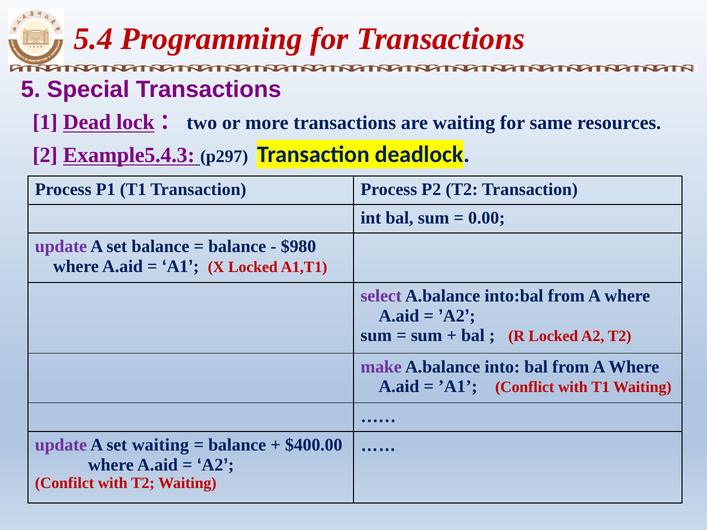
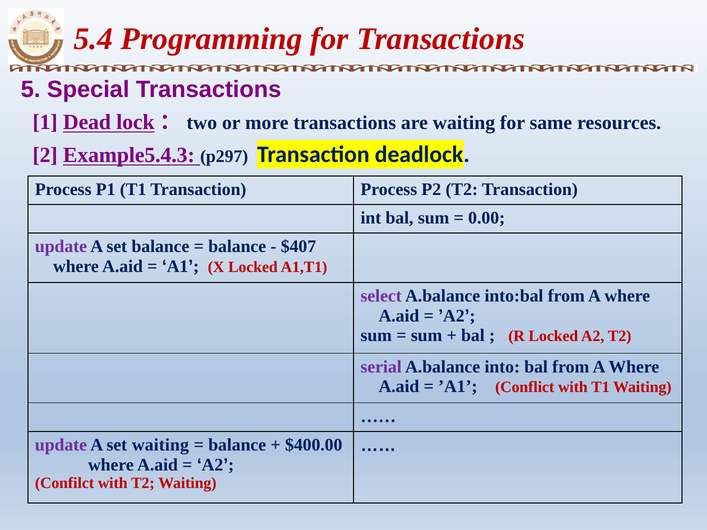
$980: $980 -> $407 (298, 247)
make: make -> serial (381, 367)
